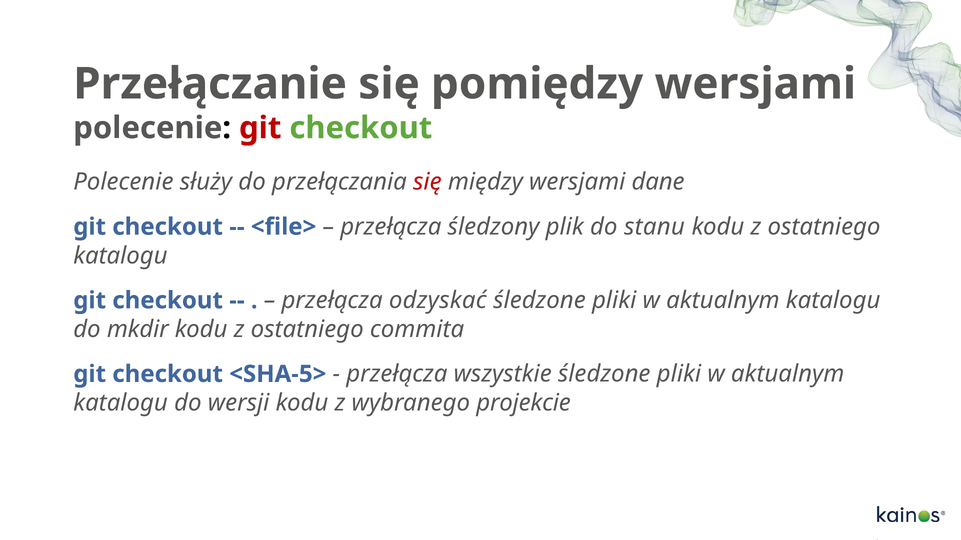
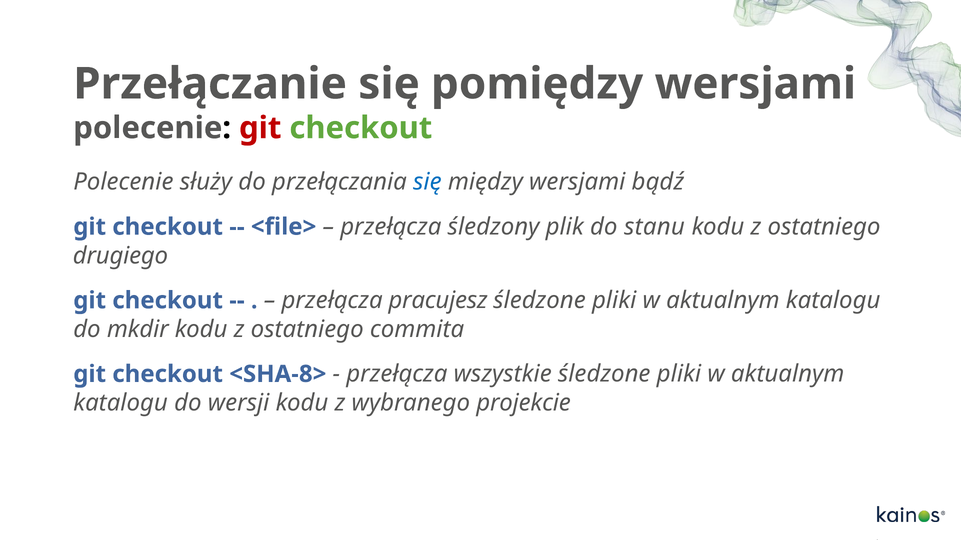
się colour: red -> blue (427, 182)
dane: dane -> bądź (658, 182)
katalogu: katalogu -> drugiego (121, 256)
odzyskać: odzyskać -> pracujesz (438, 301)
<SHA-5>: <SHA-5> -> <SHA-8> (278, 374)
